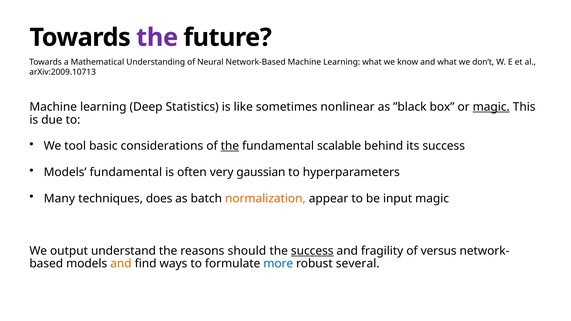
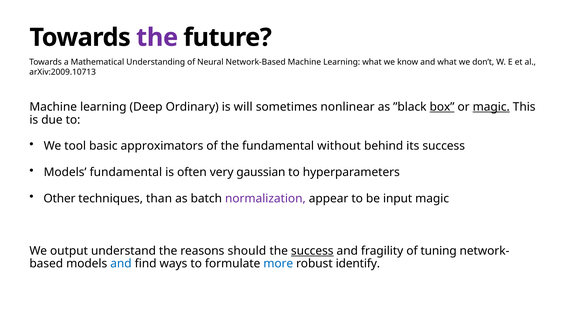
Statistics: Statistics -> Ordinary (192, 107)
like: like -> will (243, 107)
box underline: none -> present (442, 107)
considerations: considerations -> approximators (162, 146)
the underline: present -> none (230, 146)
scalable: scalable -> without (339, 146)
Many: Many -> Other (60, 199)
does: does -> than (159, 199)
normalization colour: orange -> purple (265, 199)
versus: versus -> tuning (439, 251)
and colour: orange -> blue (121, 264)
several: several -> identify (358, 264)
